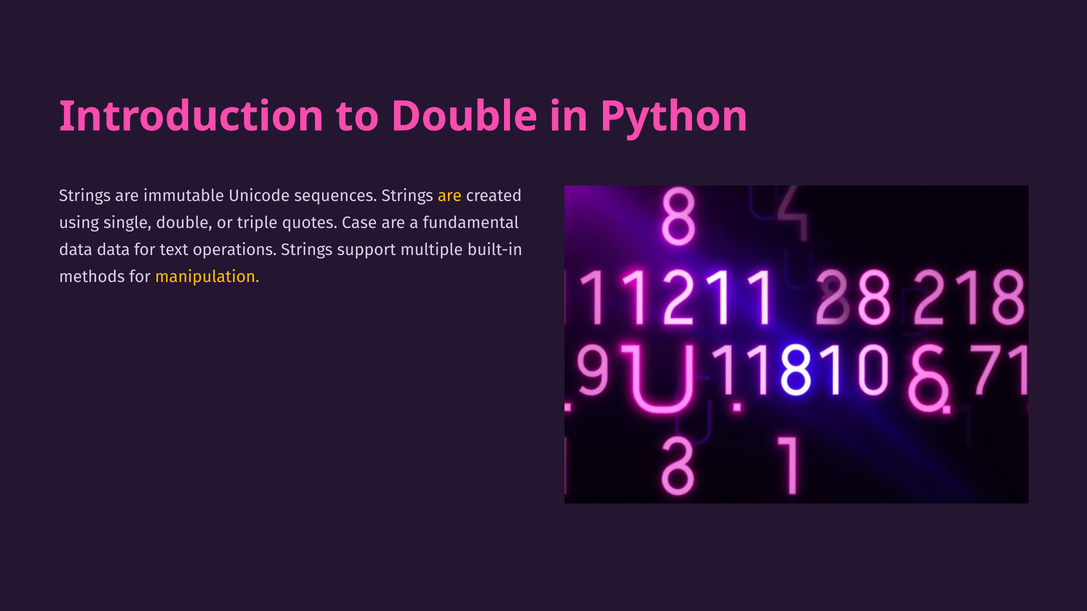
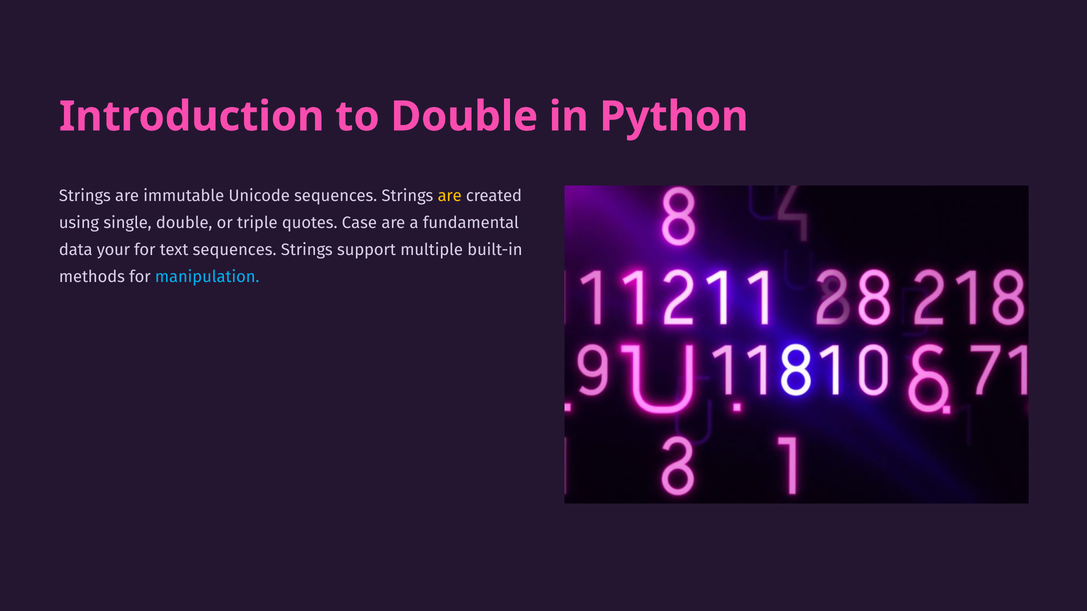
data data: data -> your (113, 250)
text operations: operations -> sequences (235, 250)
manipulation colour: yellow -> light blue (207, 277)
